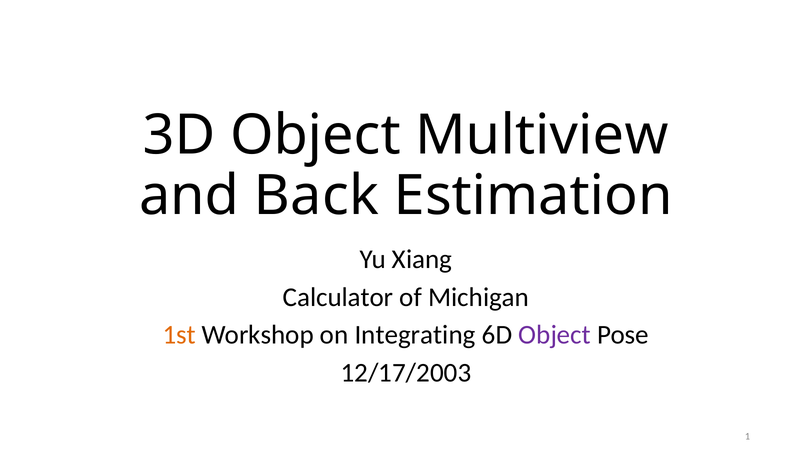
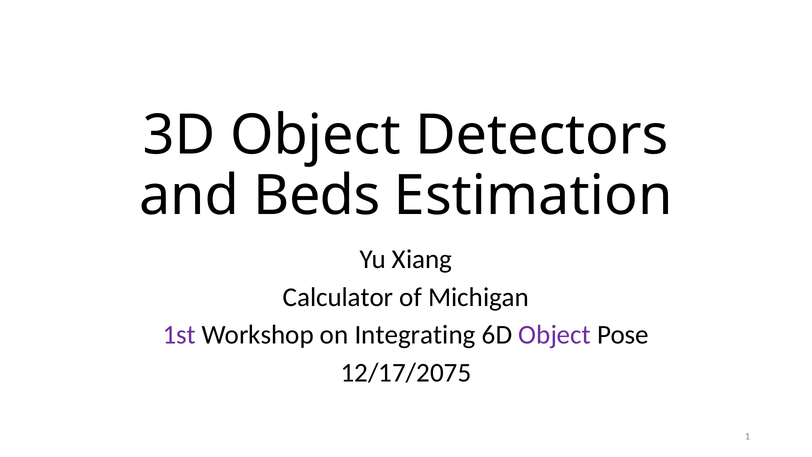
Multiview: Multiview -> Detectors (542, 135)
Back: Back -> Beds (317, 196)
1st colour: orange -> purple (179, 335)
12/17/2003: 12/17/2003 -> 12/17/2075 (406, 373)
